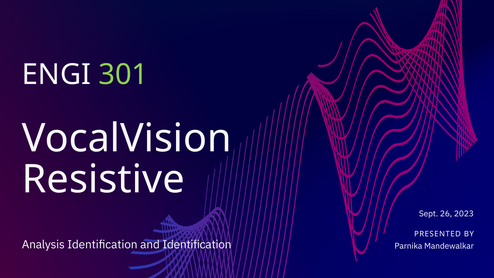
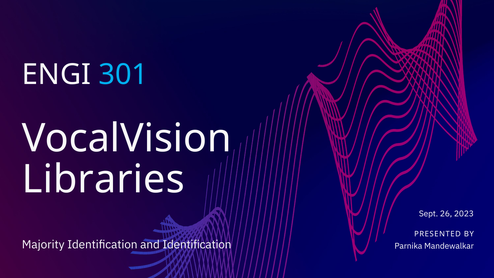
301 colour: light green -> light blue (123, 75)
Resistive: Resistive -> Libraries (103, 179)
Analysis: Analysis -> Majority (43, 245)
